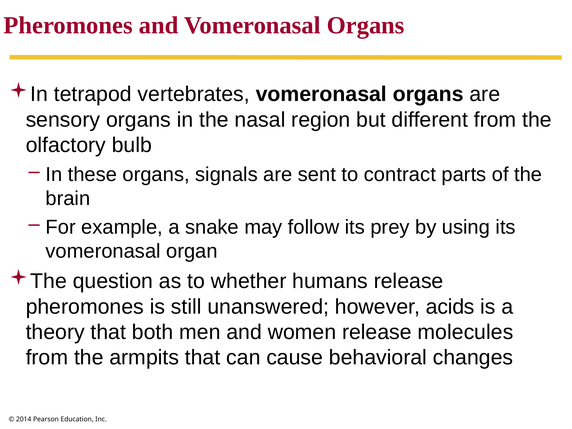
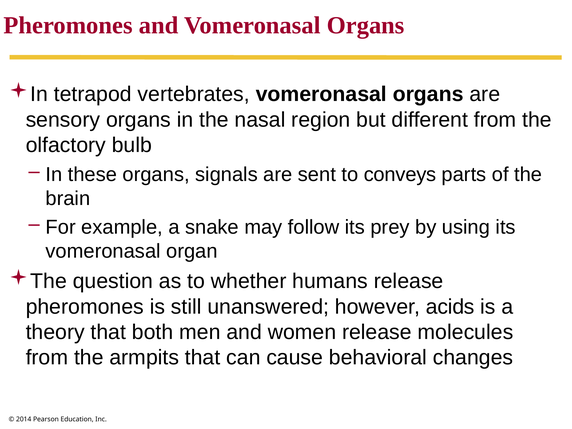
contract: contract -> conveys (400, 174)
